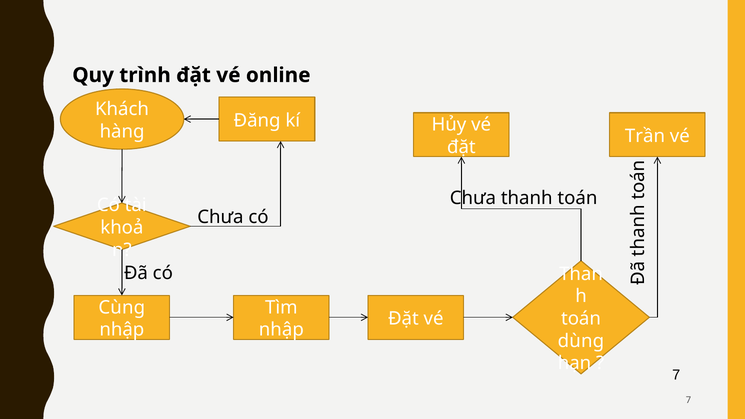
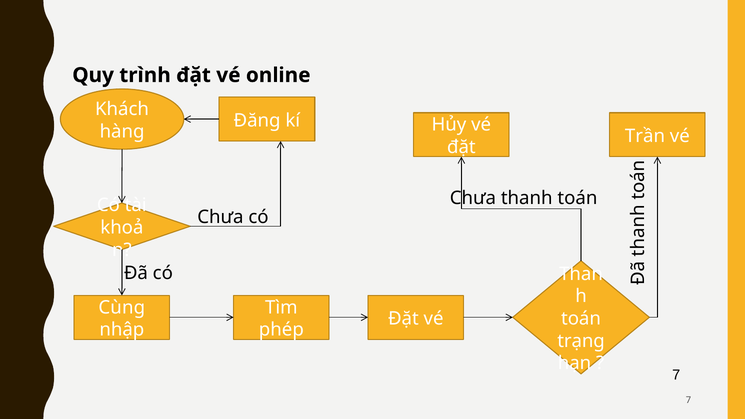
nhập: nhập -> phép (281, 330)
dùng: dùng -> trạng (581, 341)
